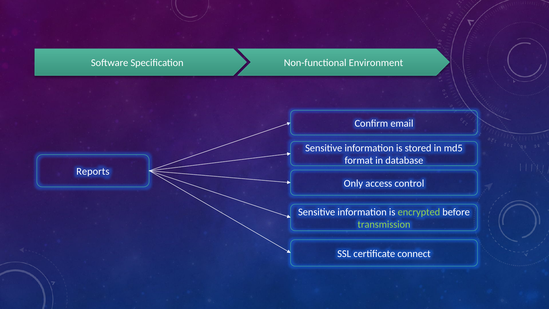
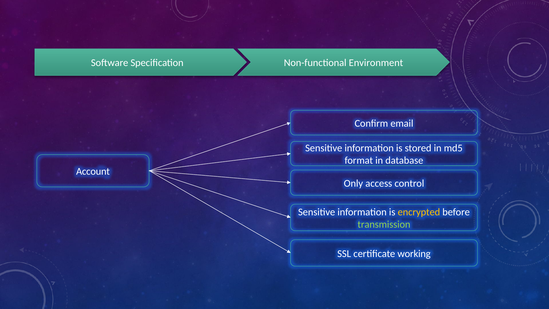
Reports: Reports -> Account (93, 171)
encrypted colour: light green -> yellow (419, 212)
connect: connect -> working (414, 253)
